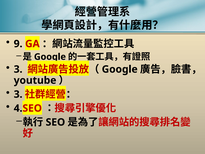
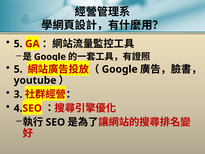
9: 9 -> 5 (18, 44)
3: 3 -> 5 (18, 69)
